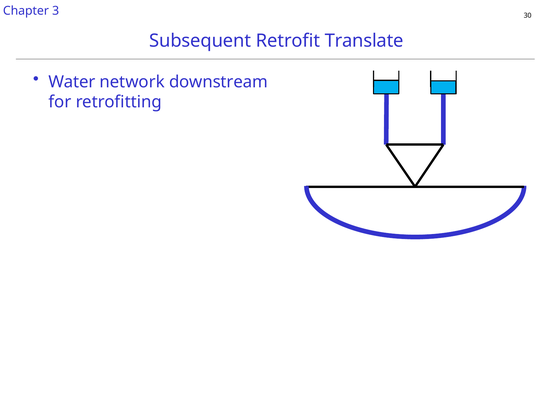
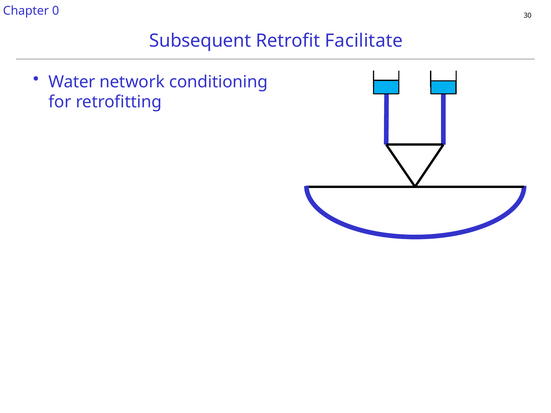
3: 3 -> 0 (56, 11)
Translate: Translate -> Facilitate (364, 41)
downstream: downstream -> conditioning (218, 82)
